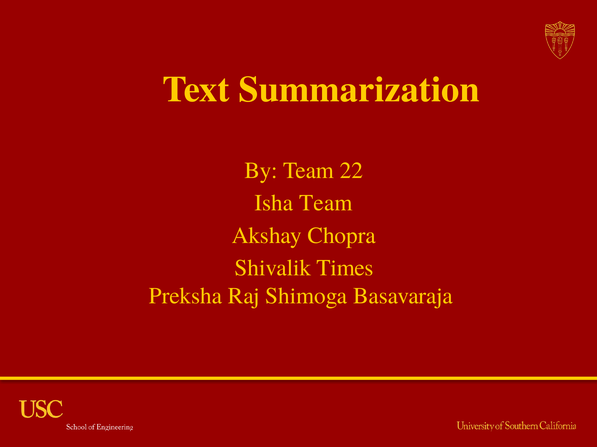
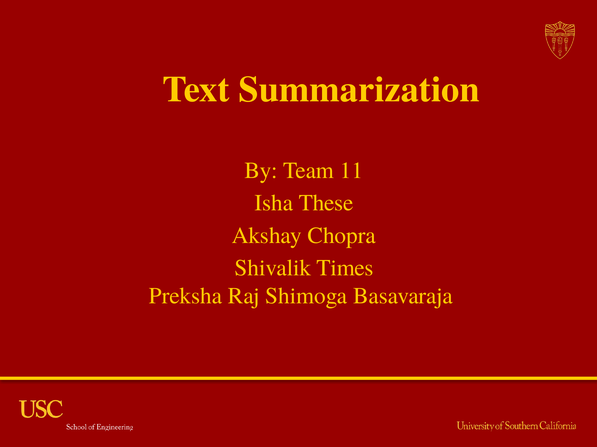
22: 22 -> 11 (351, 171)
Isha Team: Team -> These (326, 203)
